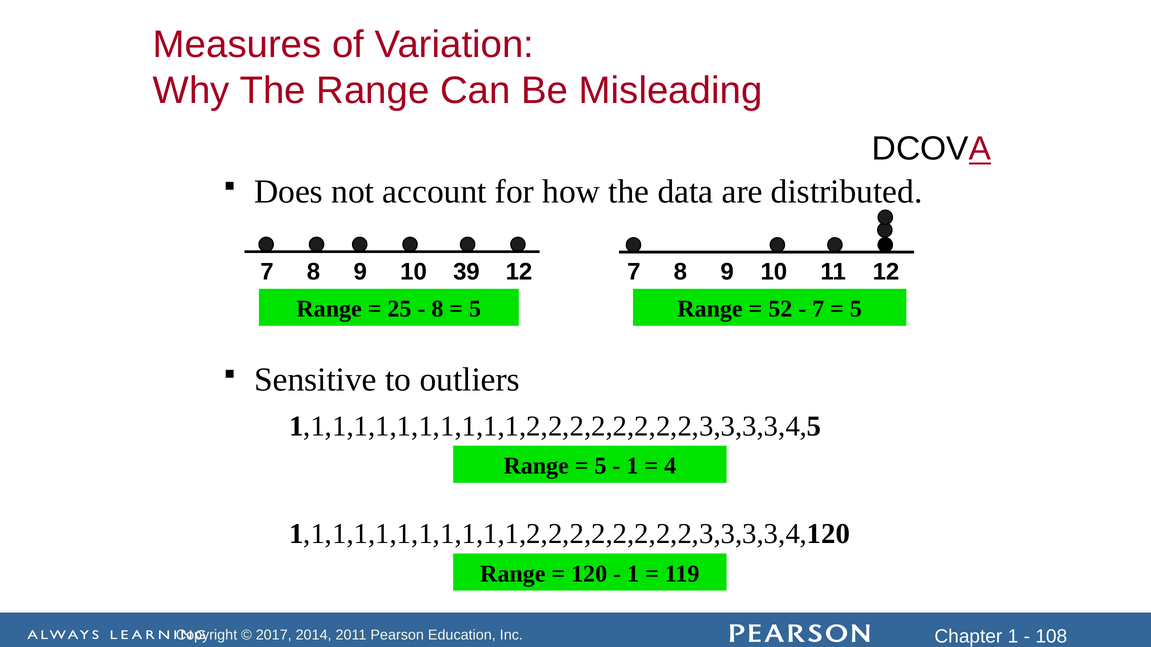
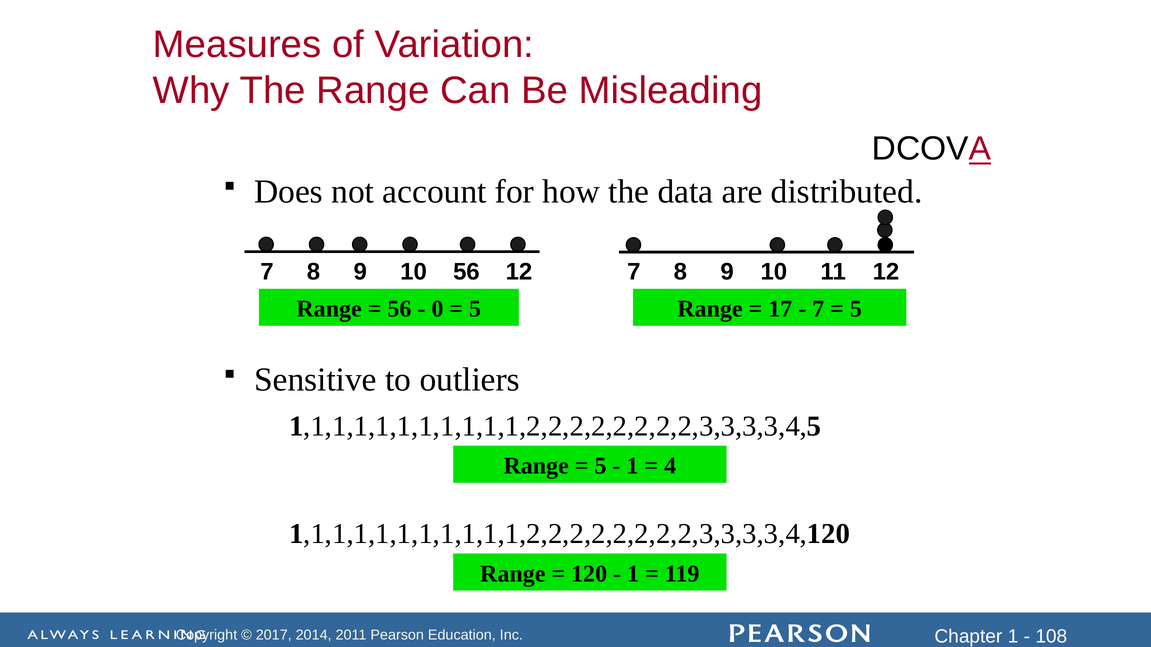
10 39: 39 -> 56 (466, 272)
25: 25 -> 56 (399, 309)
8: 8 -> 0 (437, 309)
52: 52 -> 17 (780, 309)
